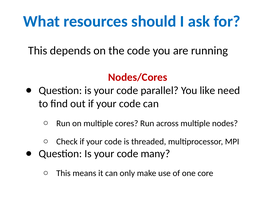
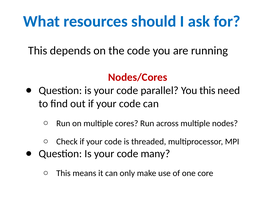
You like: like -> this (207, 91)
